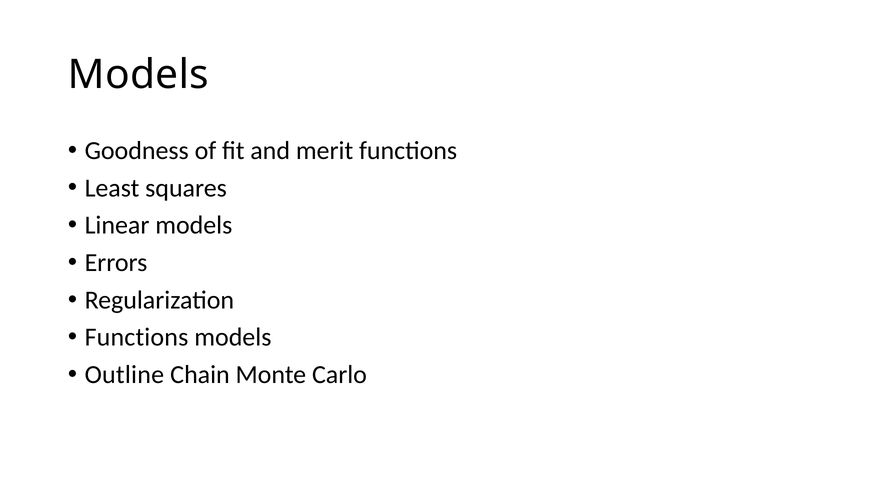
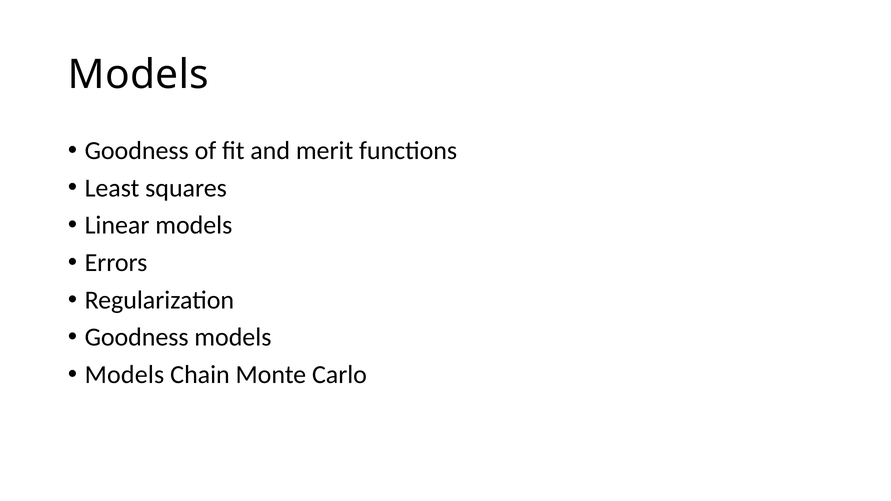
Functions: Functions -> Goodness (137, 337)
Outline: Outline -> Models (124, 375)
